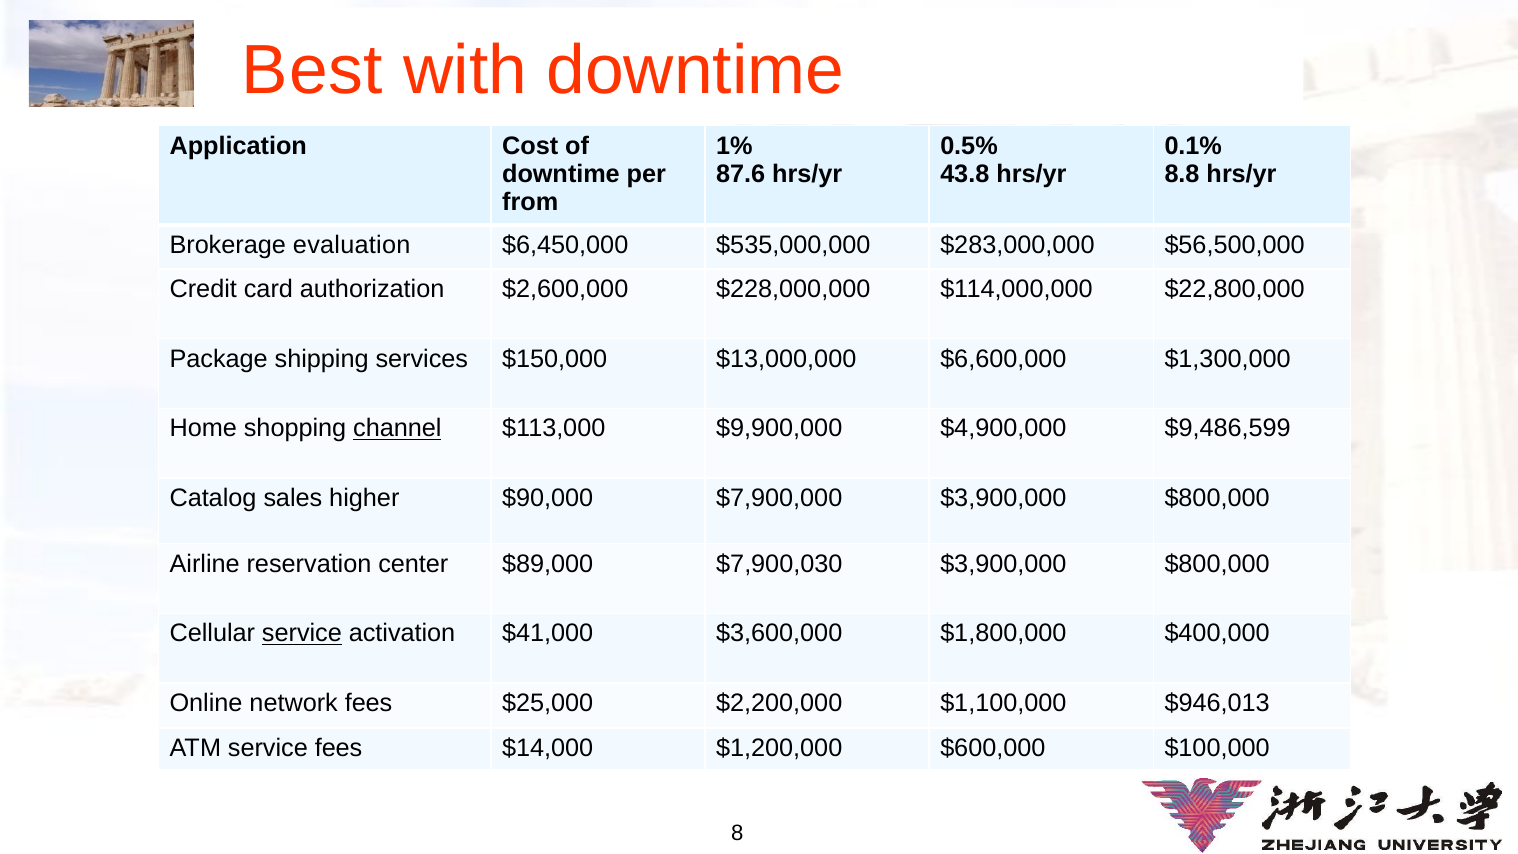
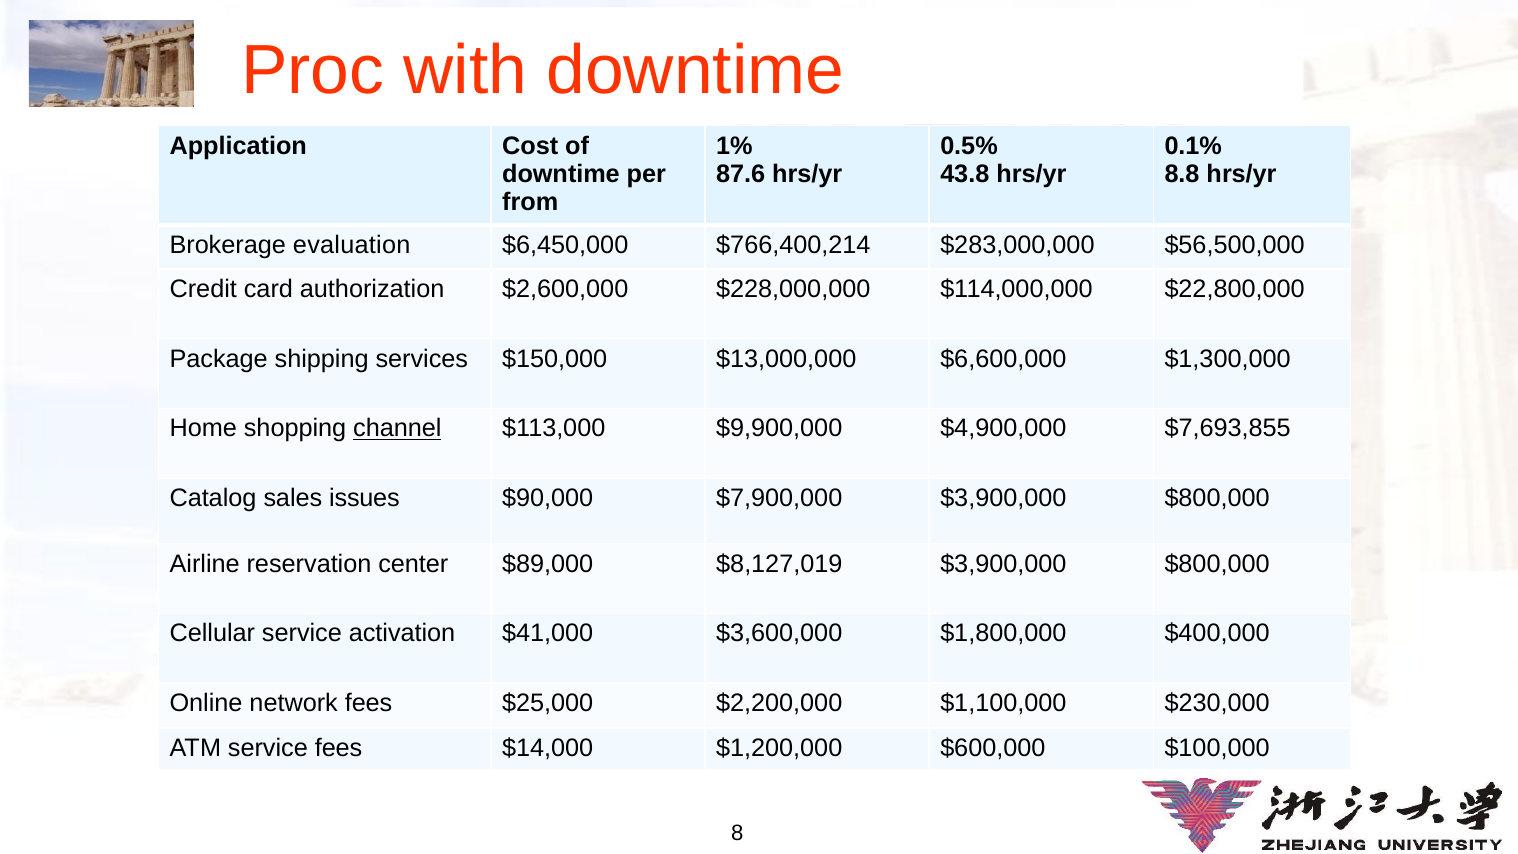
Best: Best -> Proc (313, 70)
$535,000,000: $535,000,000 -> $766,400,214 (793, 245)
$9,486,599: $9,486,599 -> $7,693,855 (1228, 428)
higher: higher -> issues (364, 498)
$7,900,030: $7,900,030 -> $8,127,019 (779, 564)
service underline: present -> none (302, 634)
$946,013: $946,013 -> $230,000 (1217, 703)
